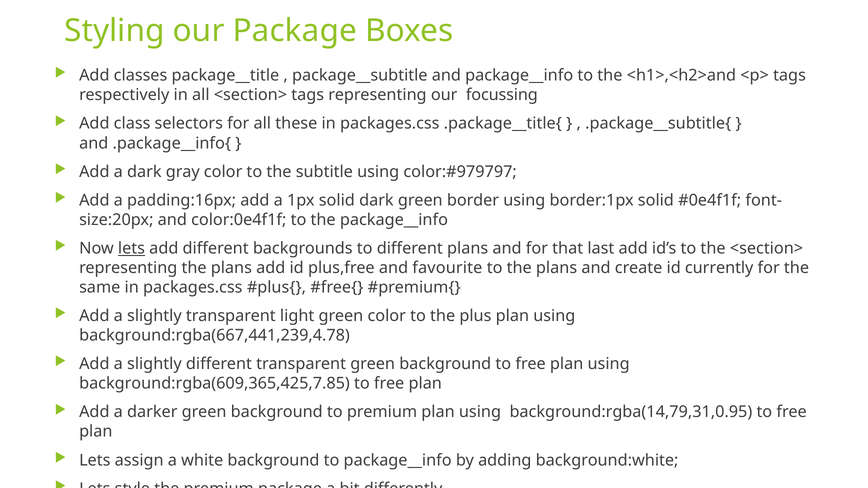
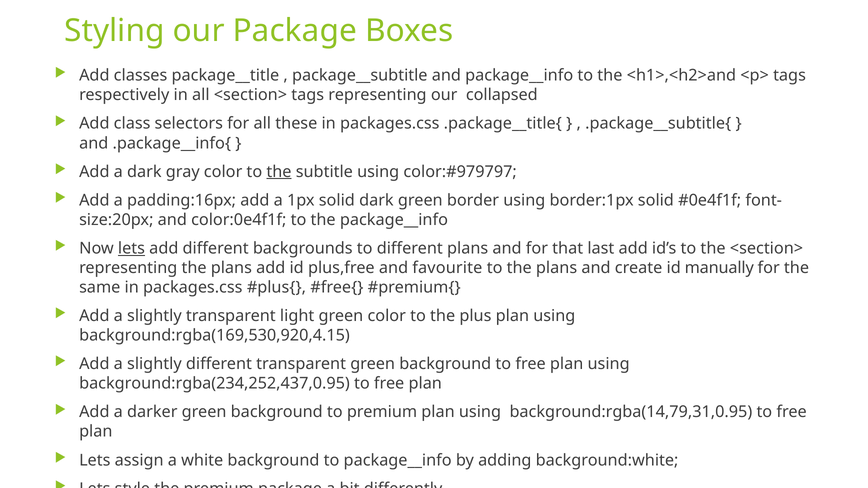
focussing: focussing -> collapsed (502, 95)
the underline: none -> present (279, 172)
currently: currently -> manually (719, 268)
background:rgba(667,441,239,4.78: background:rgba(667,441,239,4.78 -> background:rgba(169,530,920,4.15 (214, 336)
background:rgba(609,365,425,7.85: background:rgba(609,365,425,7.85 -> background:rgba(234,252,437,0.95 (214, 384)
